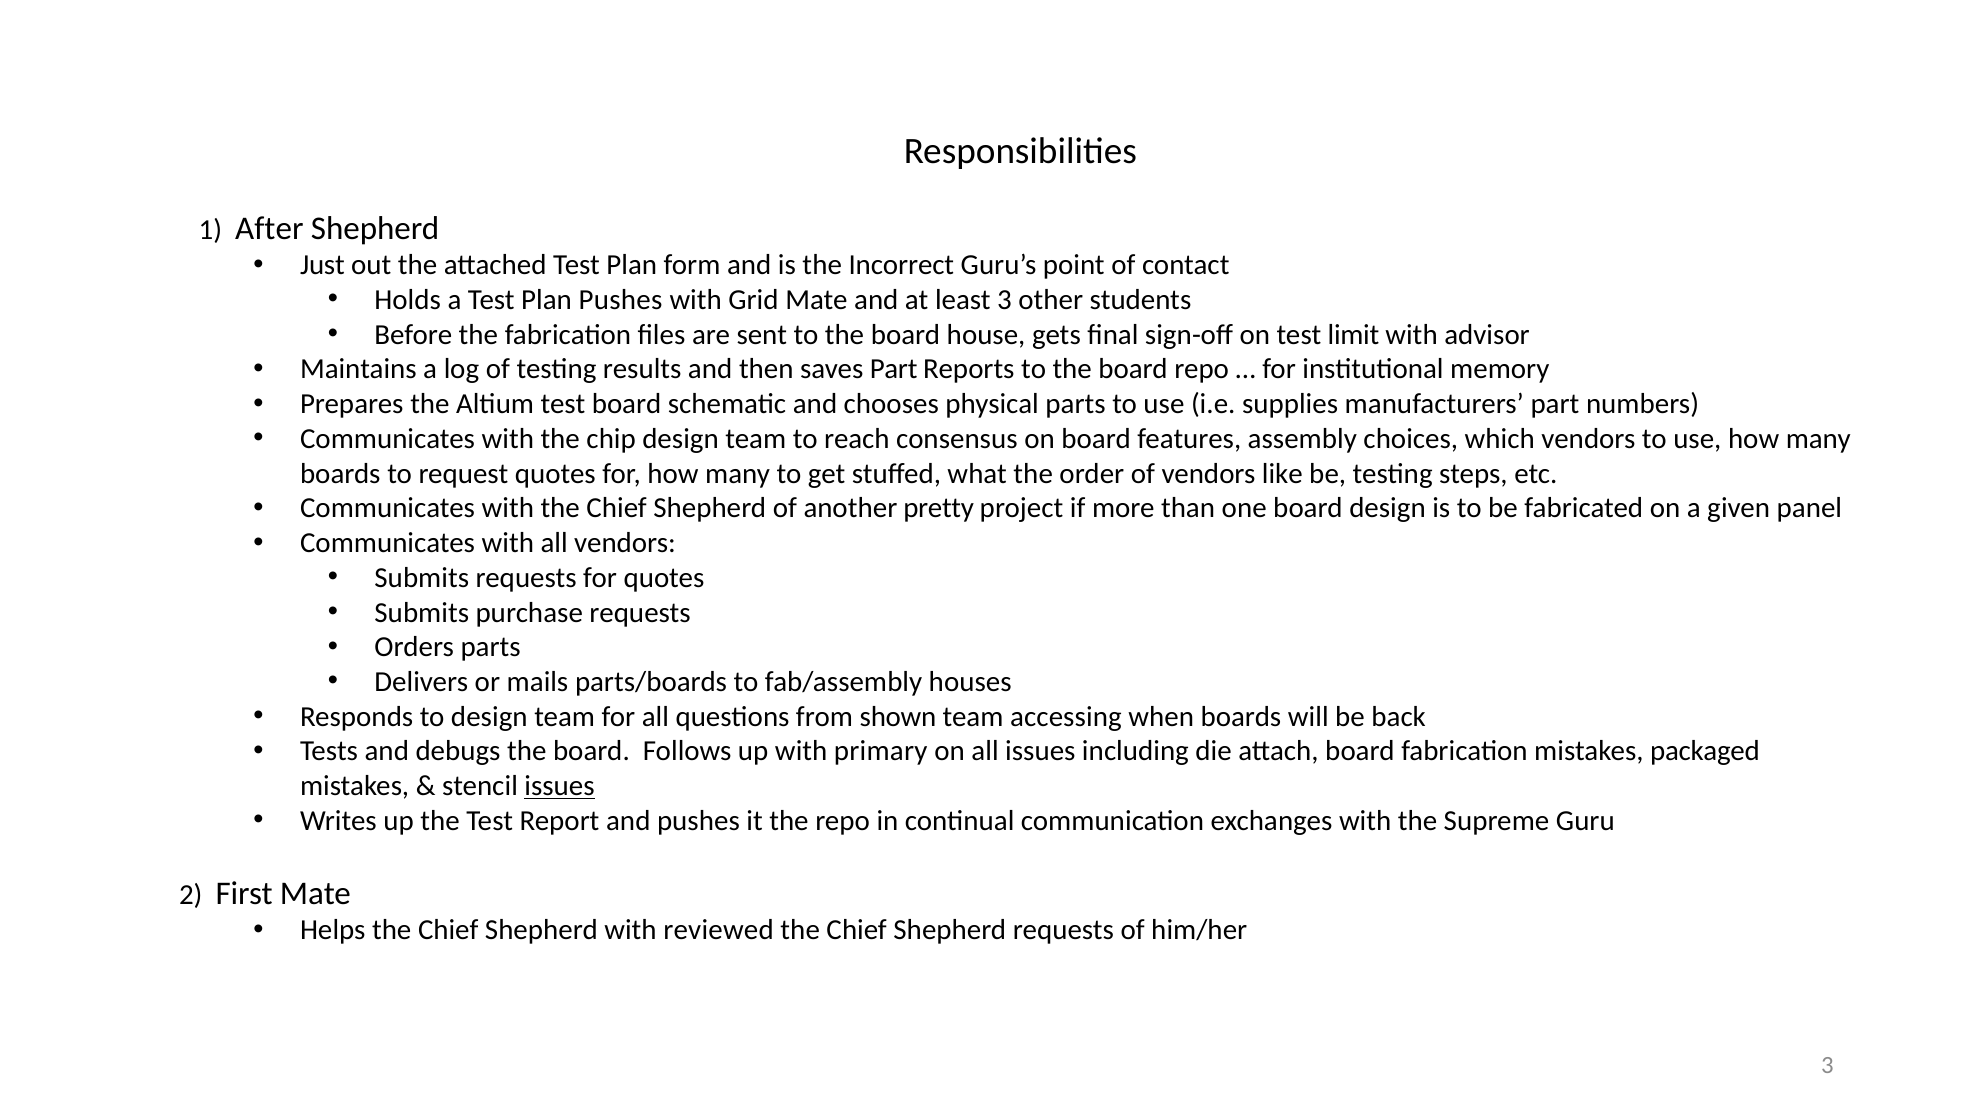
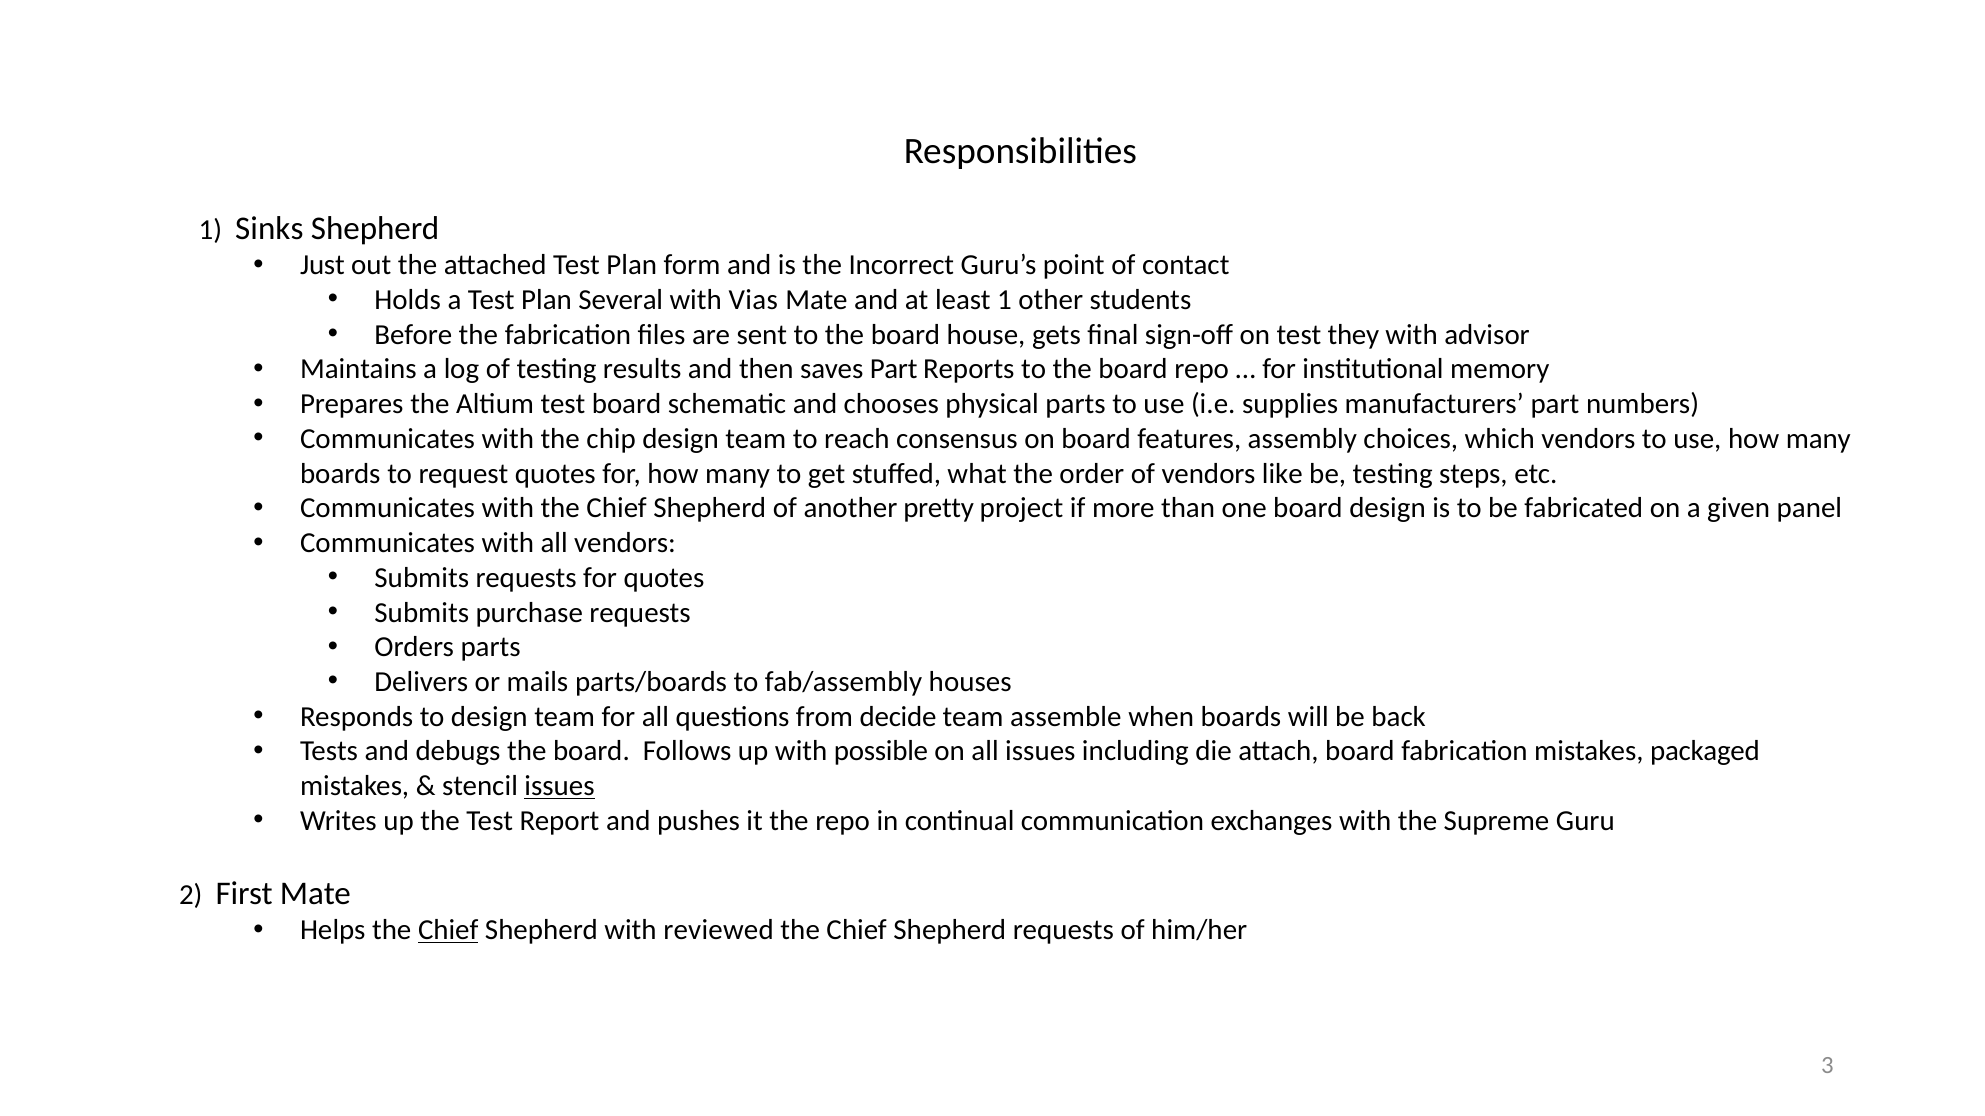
After: After -> Sinks (269, 228)
Plan Pushes: Pushes -> Several (621, 300)
Grid: Grid -> Vias (753, 300)
least 3: 3 -> 1 (1005, 300)
limit: limit -> they (1353, 335)
shown: shown -> decide (898, 717)
accessing: accessing -> assemble (1066, 717)
primary: primary -> possible (881, 752)
Chief underline: none -> present (448, 931)
